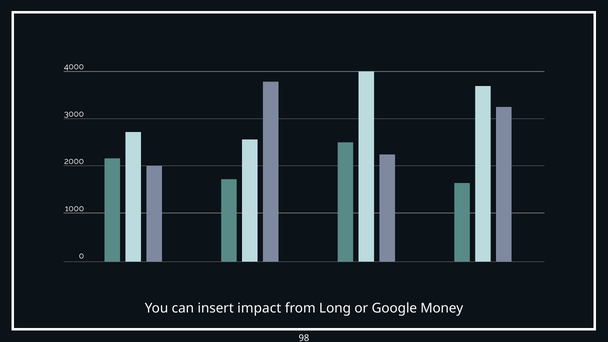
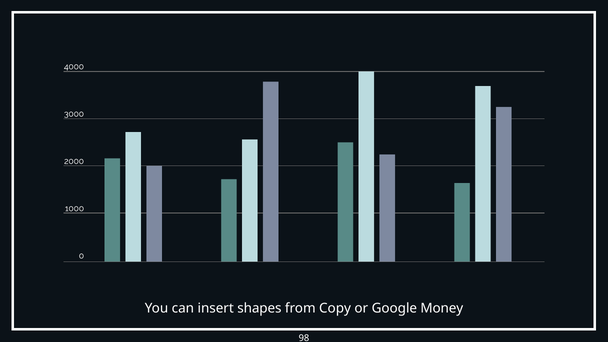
impact: impact -> shapes (259, 308)
Long: Long -> Copy (335, 308)
